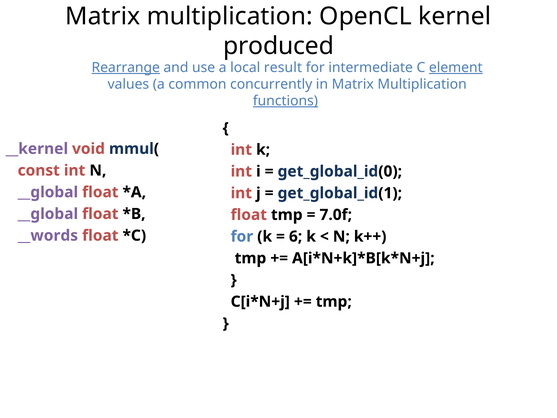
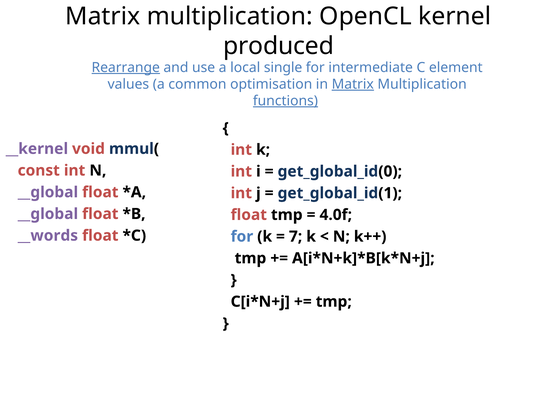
result: result -> single (283, 67)
element underline: present -> none (456, 67)
concurrently: concurrently -> optimisation (271, 84)
Matrix underline: none -> present (353, 84)
7.0f: 7.0f -> 4.0f (336, 215)
6: 6 -> 7 (296, 236)
